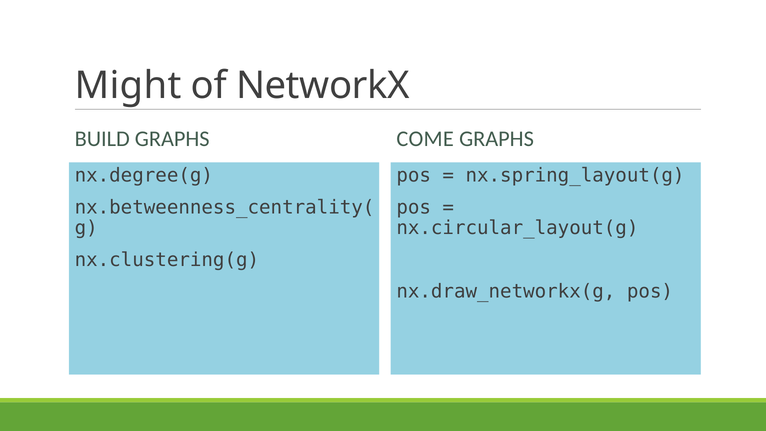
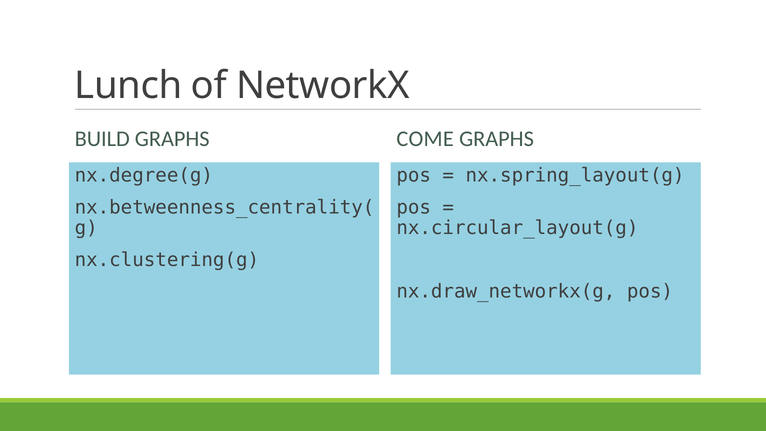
Might: Might -> Lunch (128, 86)
